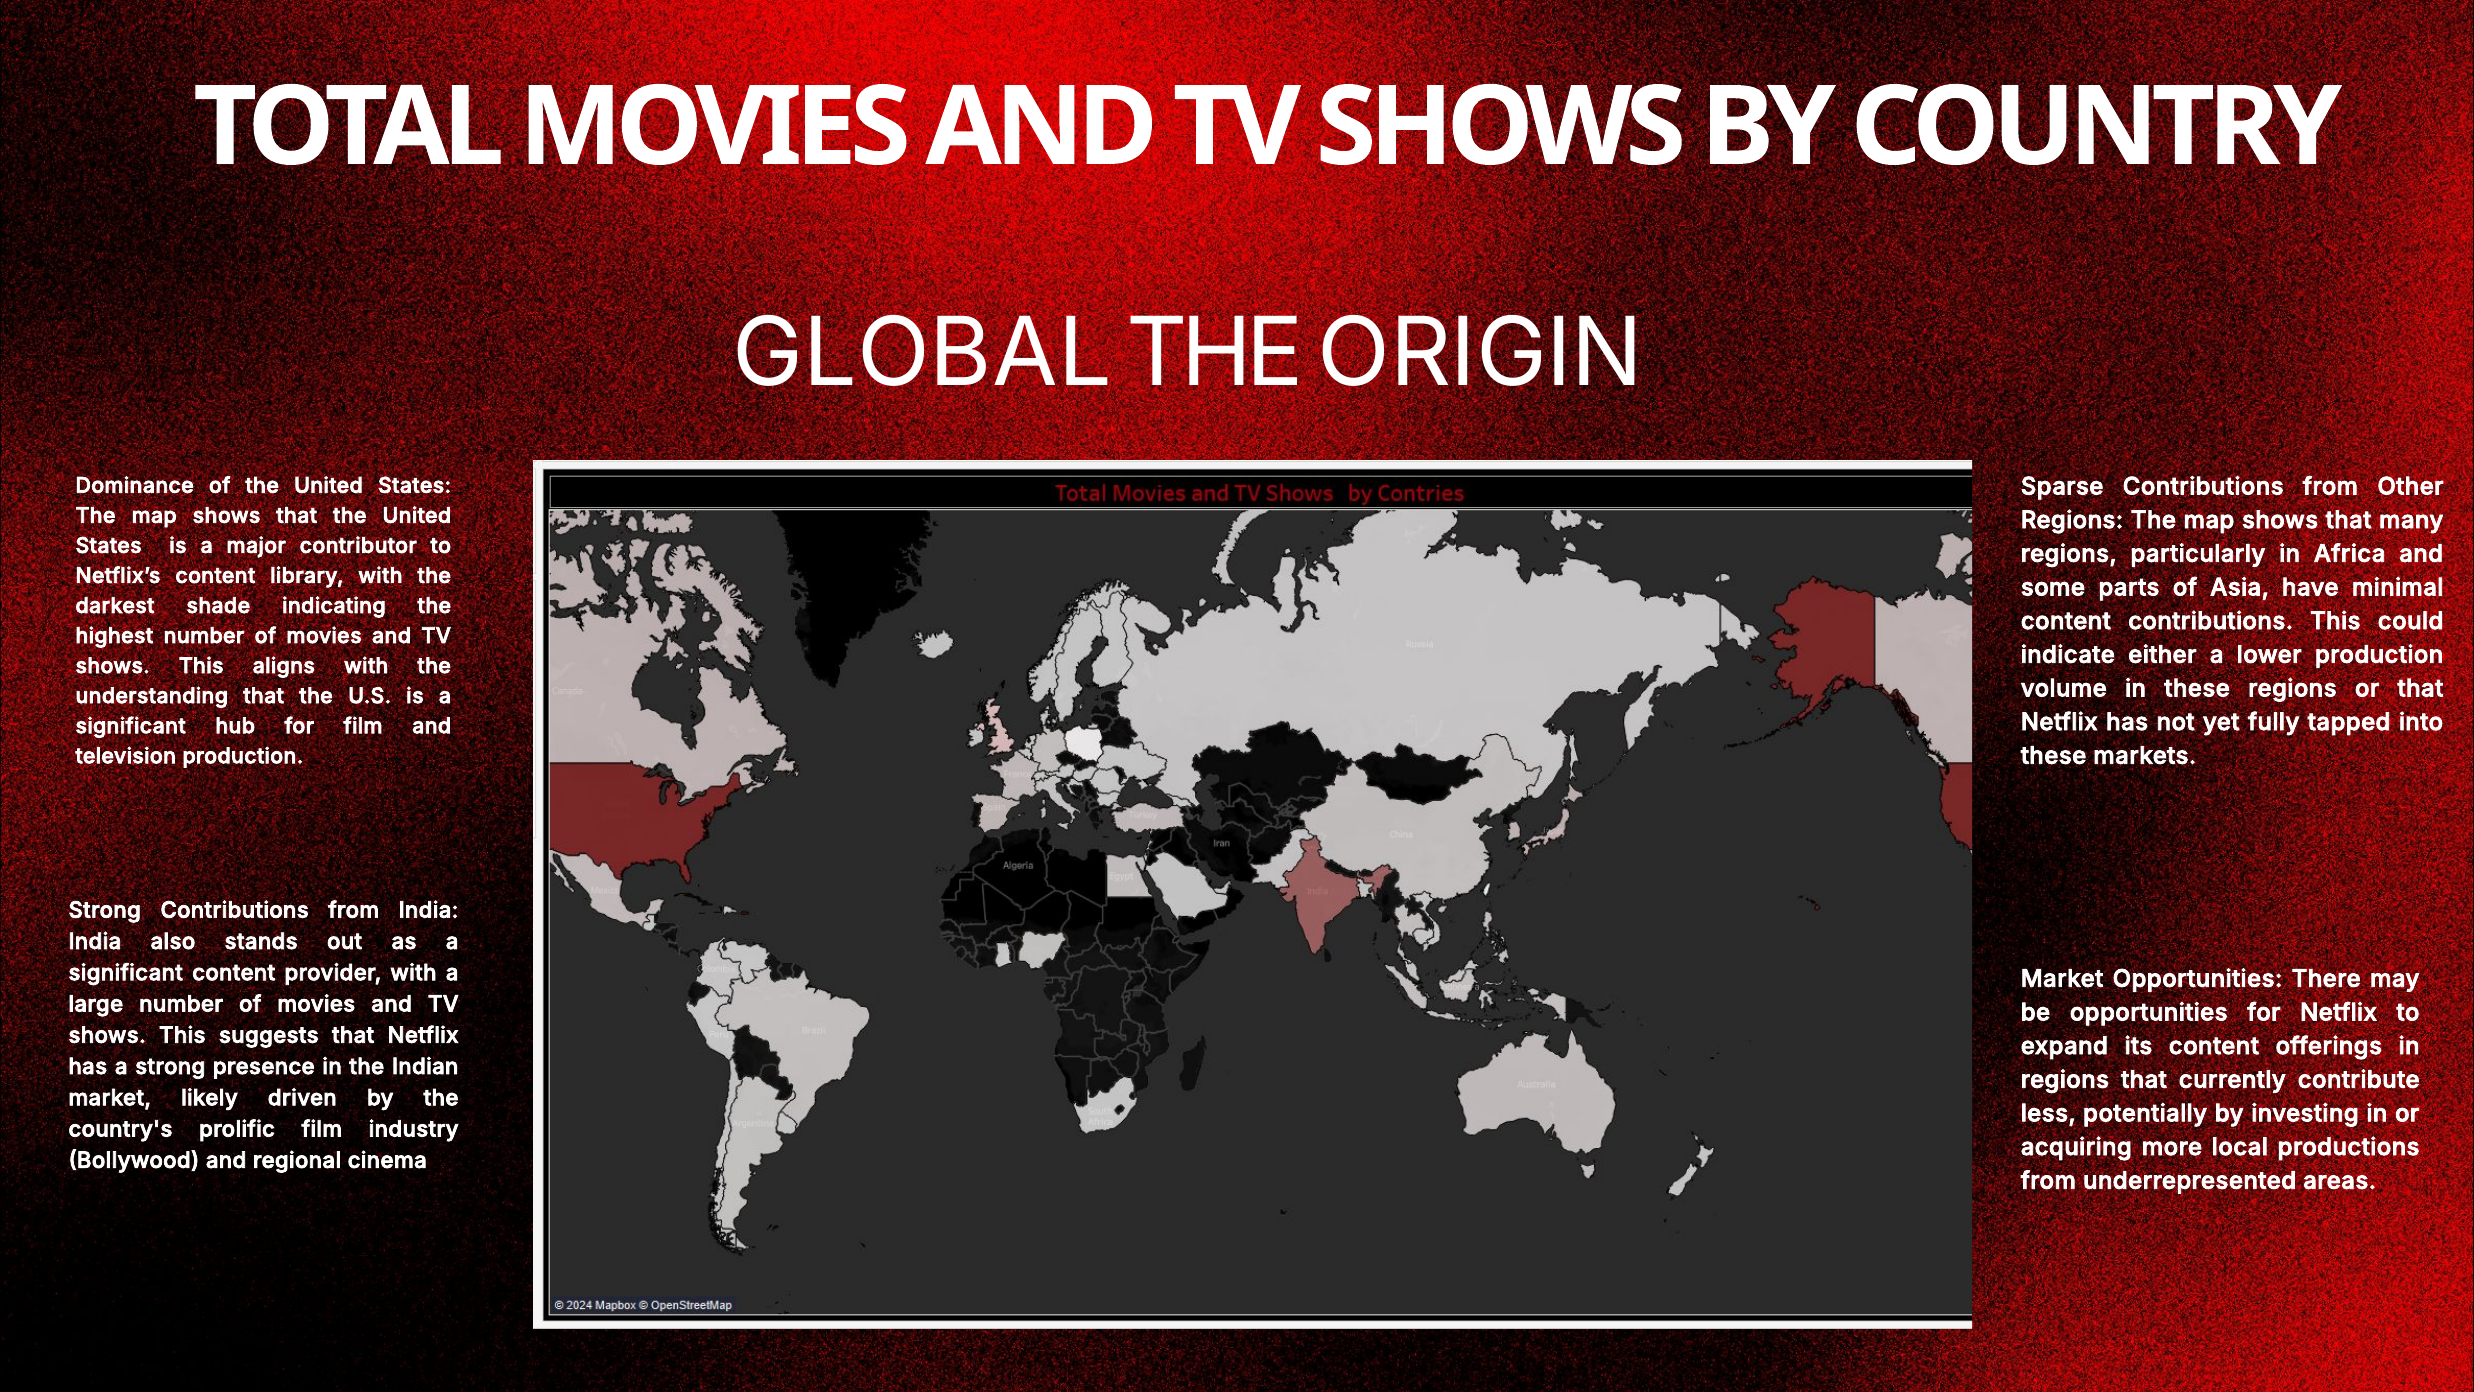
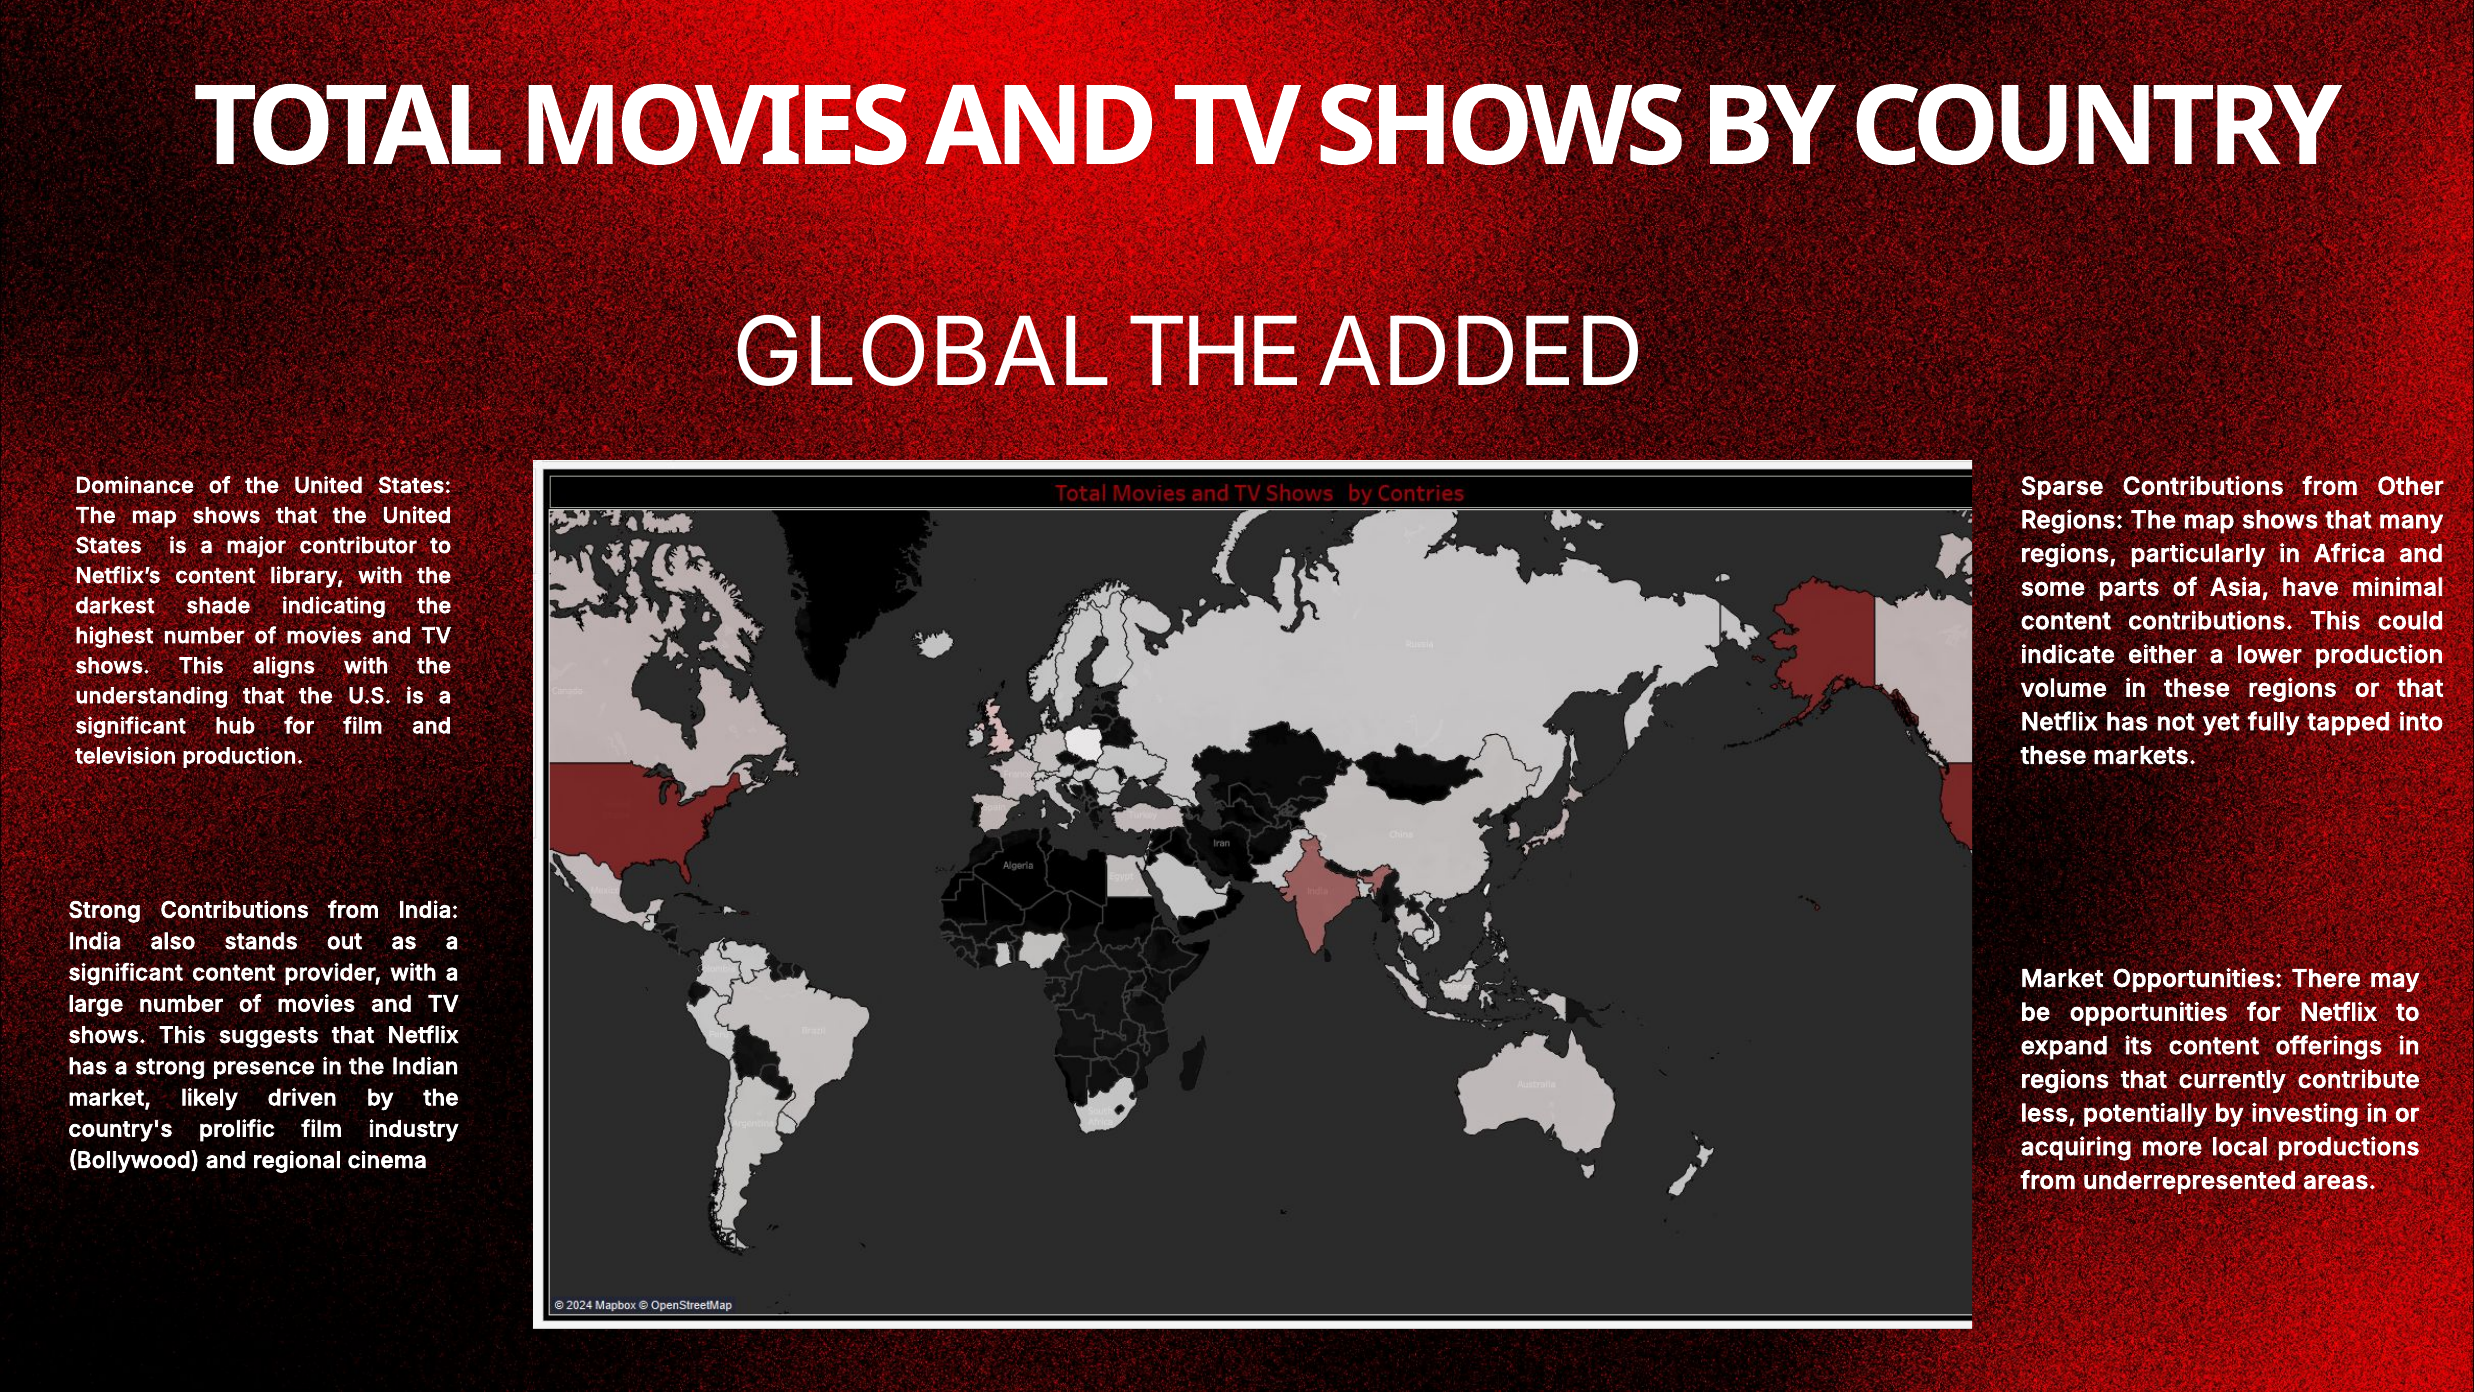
ORIGIN: ORIGIN -> ADDED (1481, 354)
